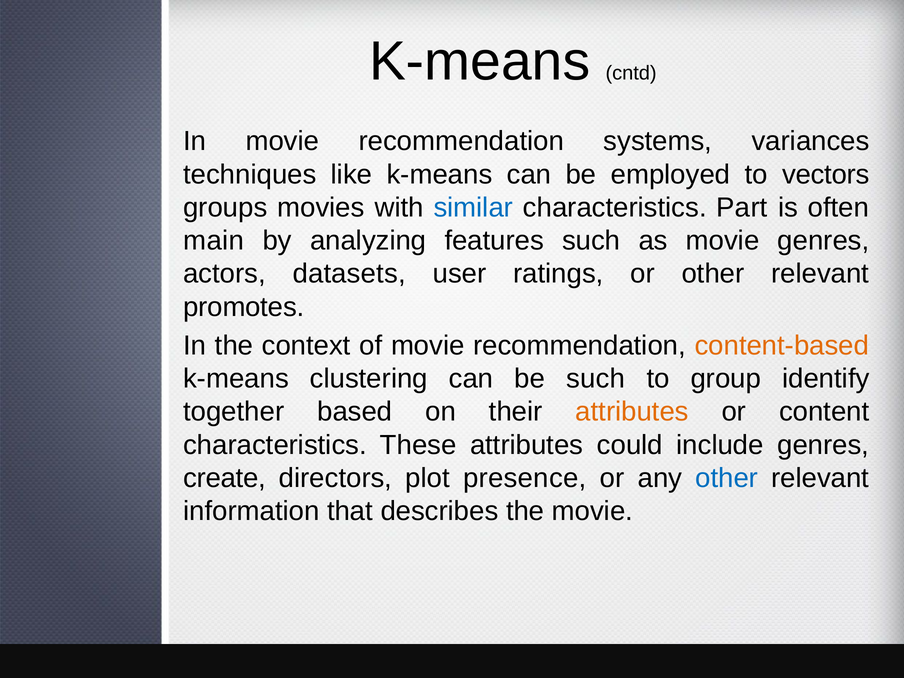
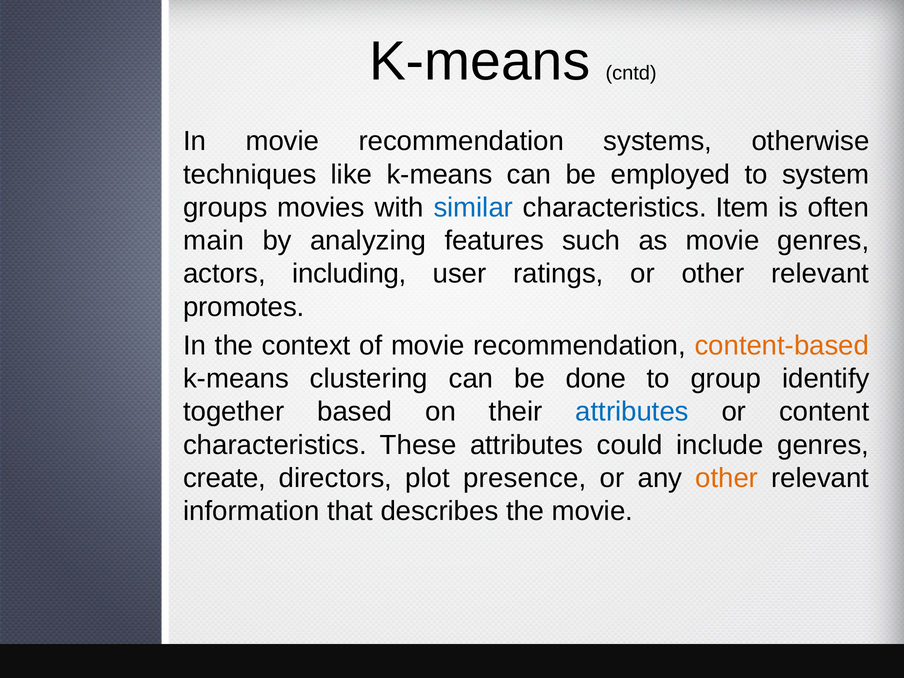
variances: variances -> otherwise (811, 141)
vectors: vectors -> system (826, 174)
Part: Part -> Item (742, 208)
datasets: datasets -> including (349, 274)
be such: such -> done (596, 379)
attributes colour: orange -> blue (632, 412)
other colour: blue -> orange (727, 478)
